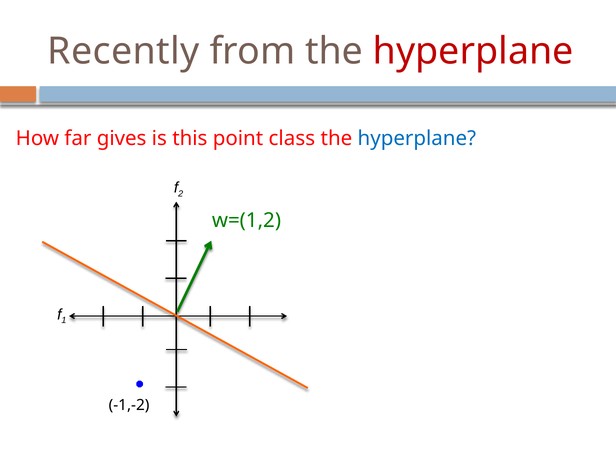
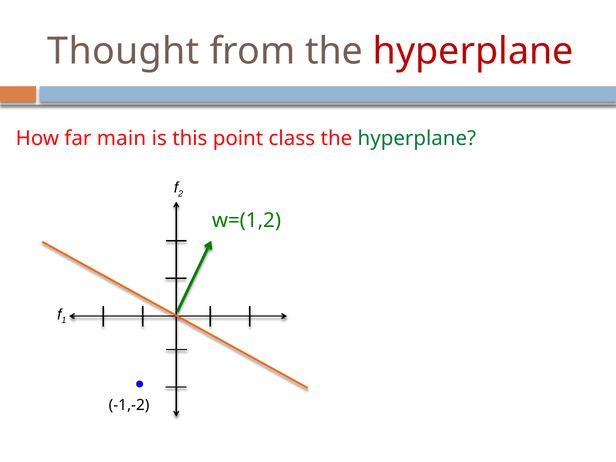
Recently: Recently -> Thought (123, 51)
gives: gives -> main (121, 138)
hyperplane colour: blue -> green (417, 138)
